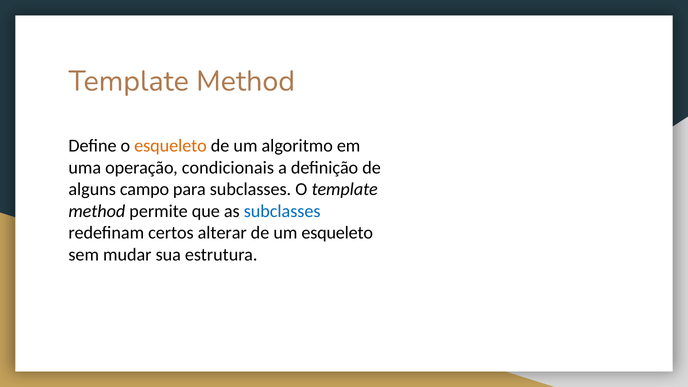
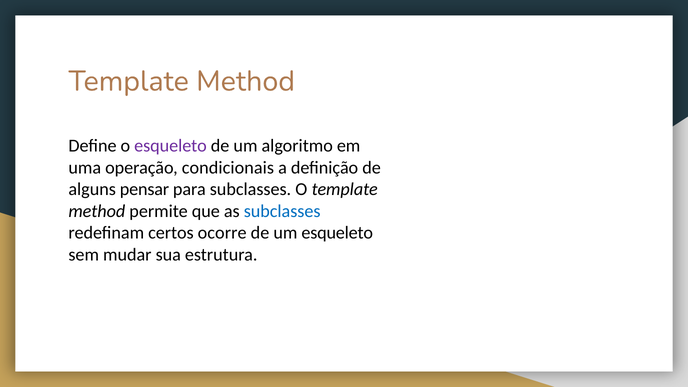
esqueleto colour: orange -> purple (171, 146)
campo: campo -> pensar (144, 189)
alterar: alterar -> ocorre (222, 233)
